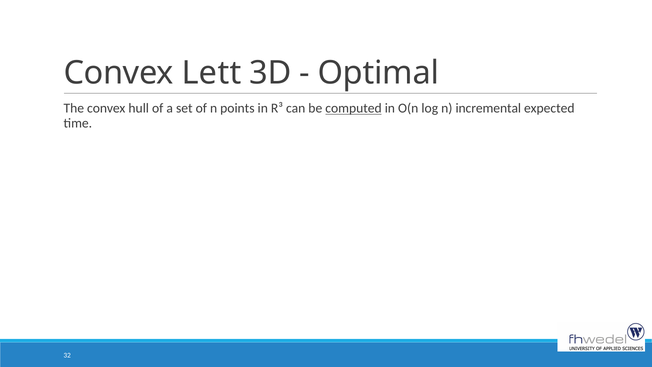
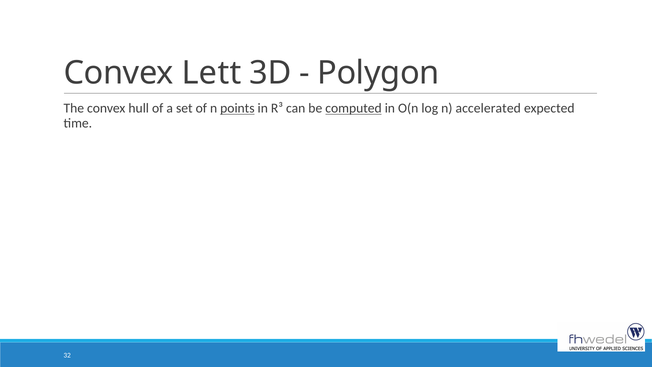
Optimal: Optimal -> Polygon (378, 73)
points underline: none -> present (237, 108)
incremental: incremental -> accelerated (488, 108)
